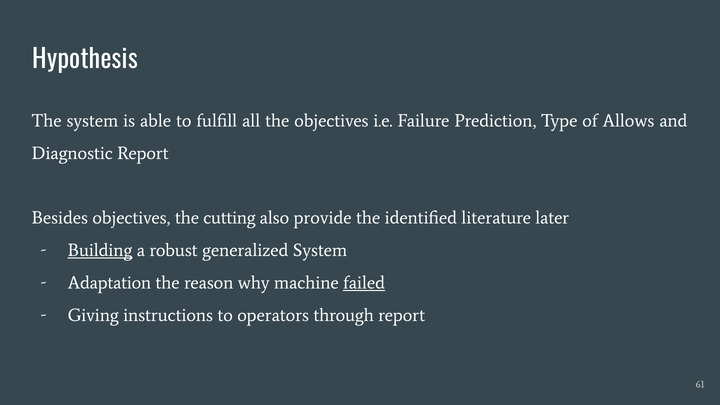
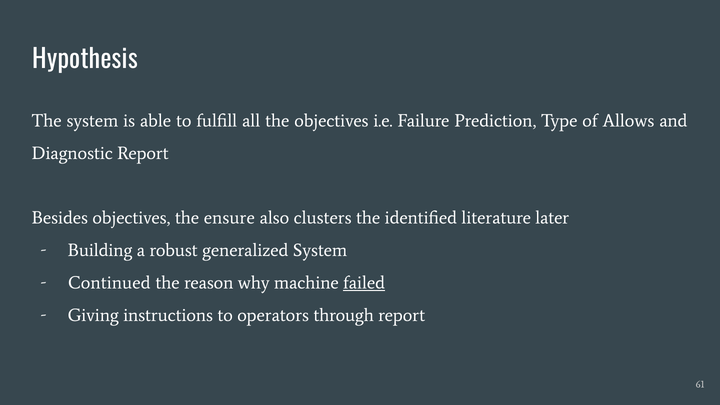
cutting: cutting -> ensure (229, 218)
provide: provide -> clusters (323, 218)
Building underline: present -> none (100, 250)
Adaptation: Adaptation -> Continued (109, 283)
